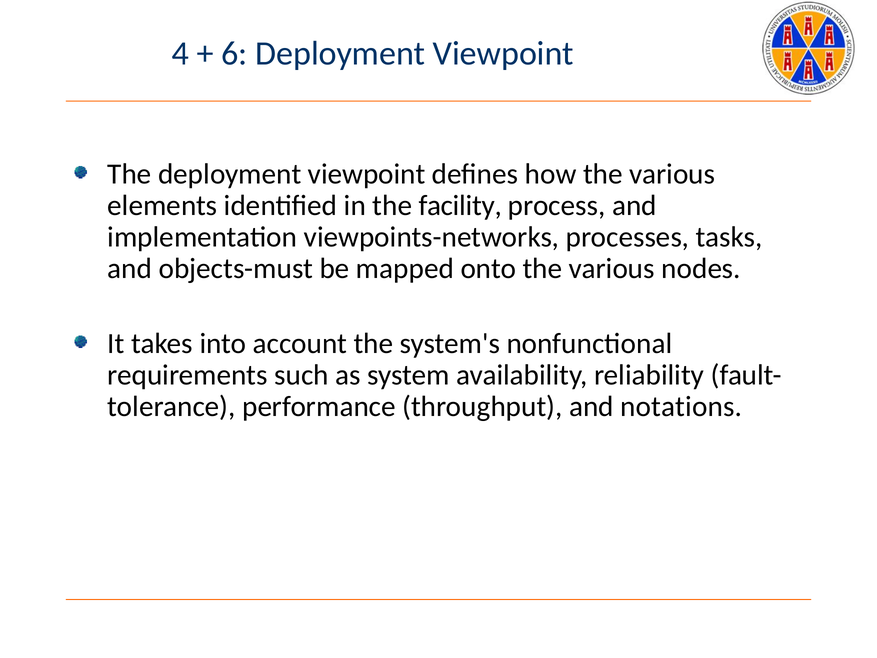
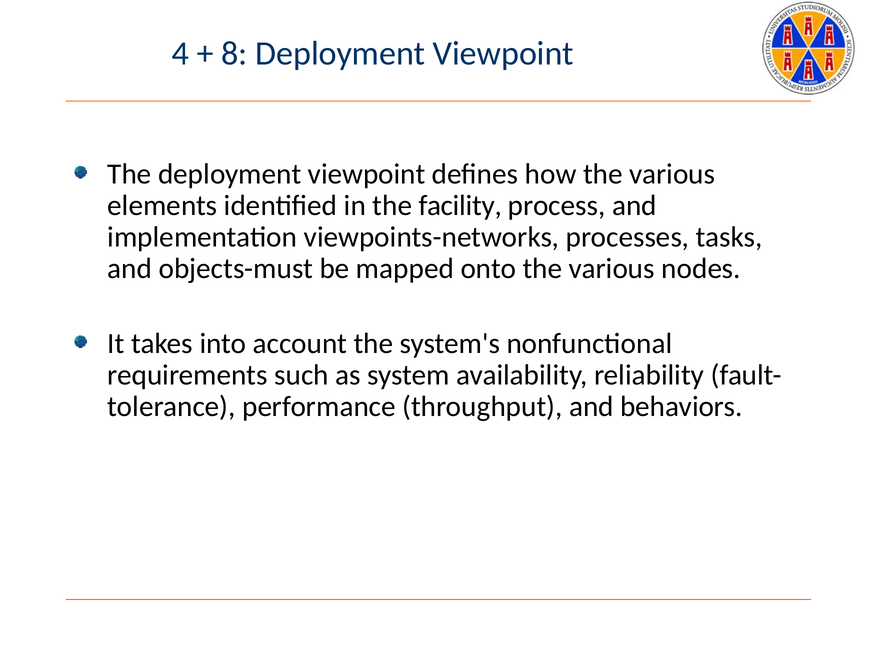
6: 6 -> 8 (234, 54)
notations: notations -> behaviors (681, 406)
